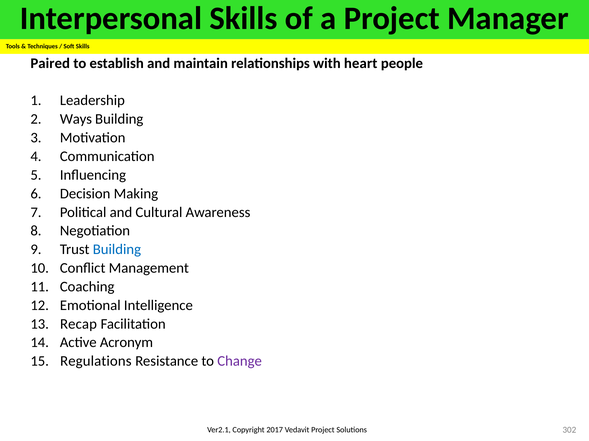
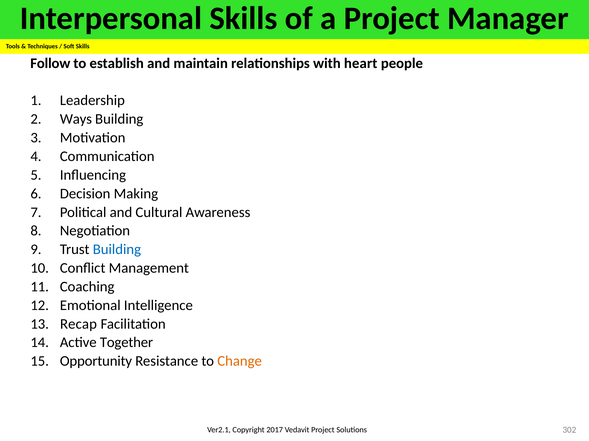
Paired: Paired -> Follow (50, 63)
Acronym: Acronym -> Together (126, 343)
Regulations: Regulations -> Opportunity (96, 362)
Change colour: purple -> orange (240, 362)
